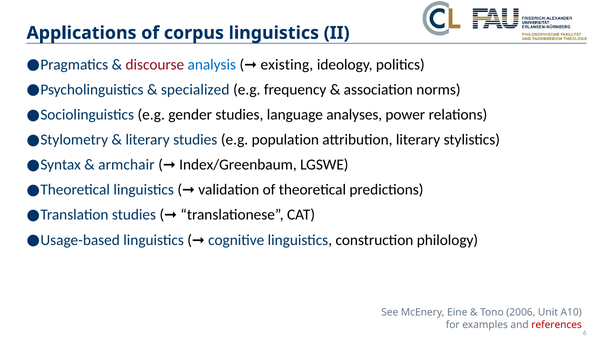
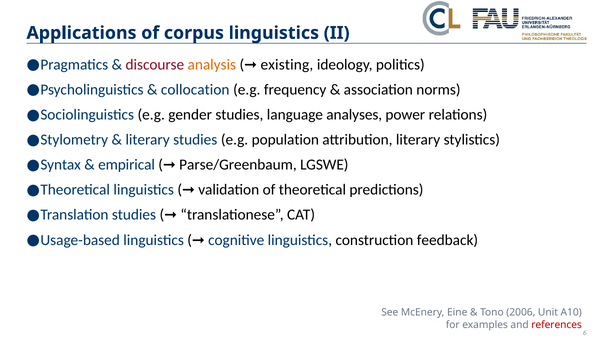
analysis colour: blue -> orange (212, 65)
specialized: specialized -> collocation (195, 90)
armchair: armchair -> empirical (127, 165)
Index/Greenbaum: Index/Greenbaum -> Parse/Greenbaum (238, 165)
philology: philology -> feedback (447, 240)
